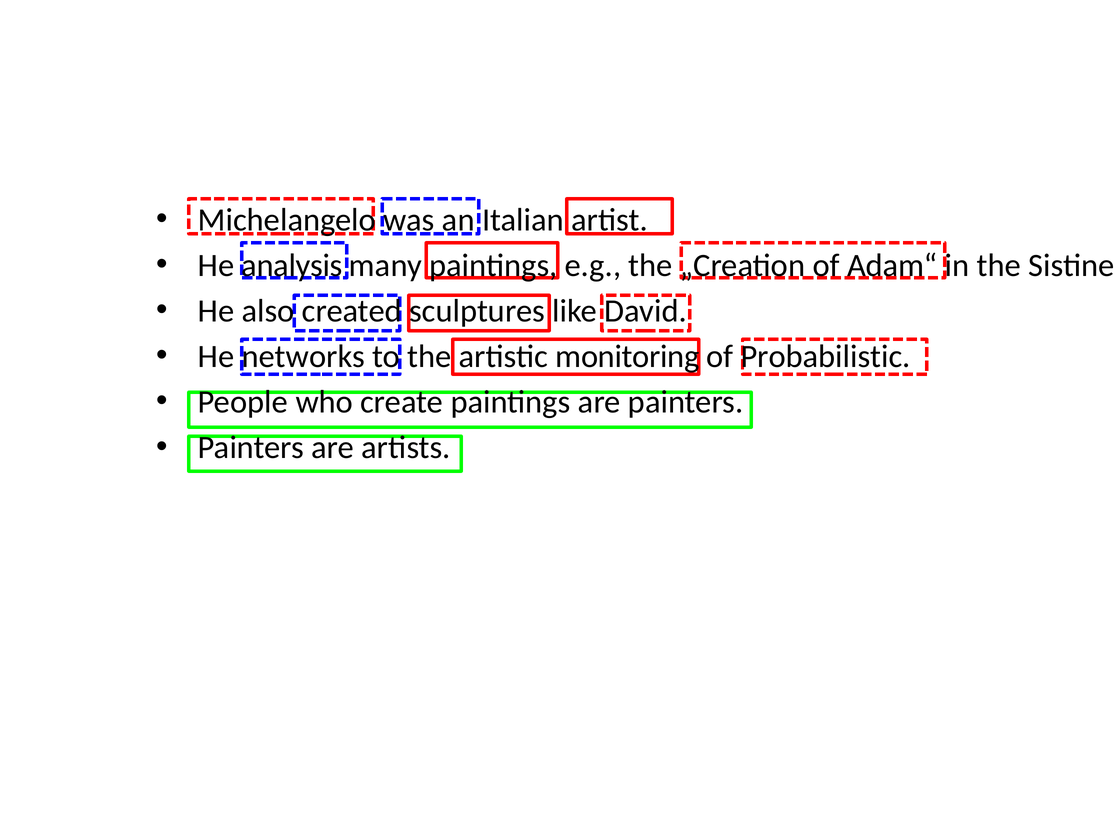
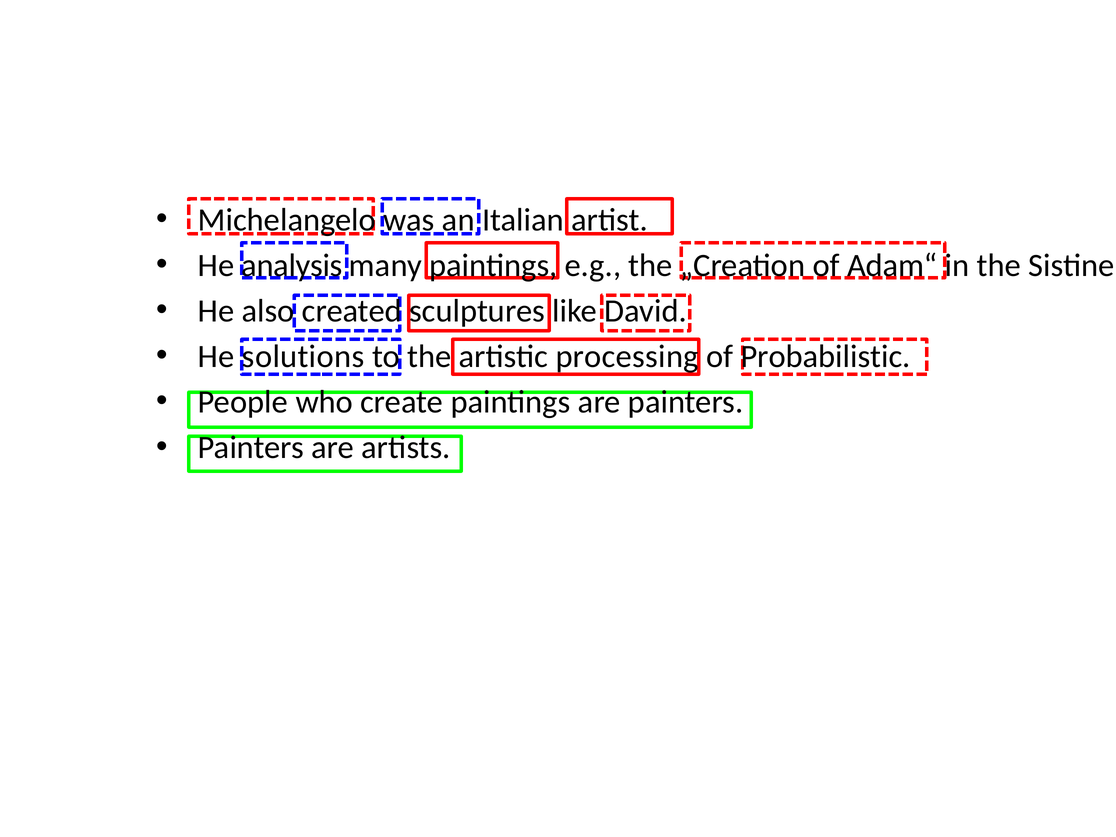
networks: networks -> solutions (303, 356)
monitoring: monitoring -> processing (627, 356)
